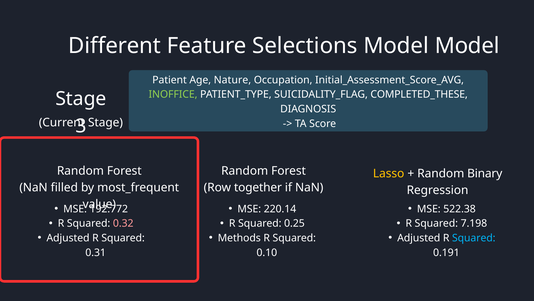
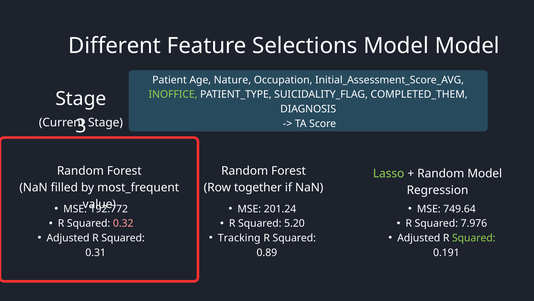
COMPLETED_THESE: COMPLETED_THESE -> COMPLETED_THEM (419, 94)
Lasso colour: yellow -> light green (389, 173)
Random Binary: Binary -> Model (485, 173)
220.14: 220.14 -> 201.24 (280, 208)
522.38: 522.38 -> 749.64 (460, 208)
0.25: 0.25 -> 5.20 (294, 223)
7.198: 7.198 -> 7.976 (474, 223)
Methods: Methods -> Tracking (239, 238)
Squared colour: light blue -> light green (474, 238)
0.10: 0.10 -> 0.89 (267, 252)
